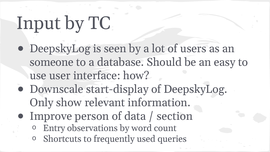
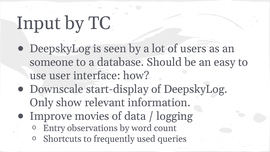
person: person -> movies (92, 116)
section: section -> logging (175, 116)
